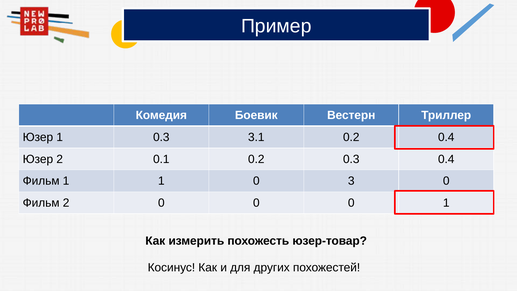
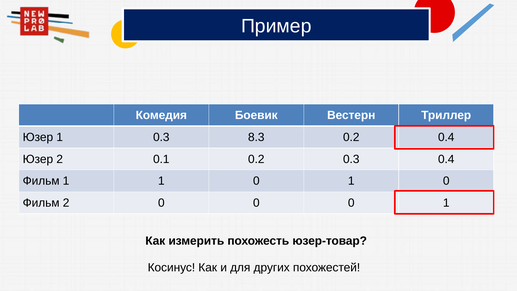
3.1: 3.1 -> 8.3 (256, 137)
1 0 3: 3 -> 1 (351, 181)
